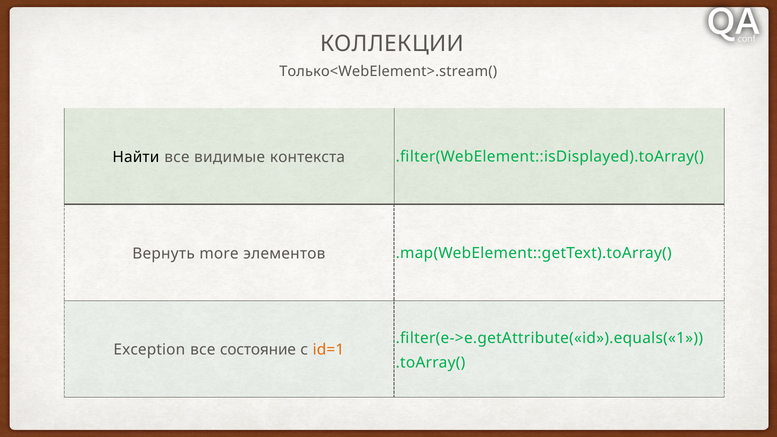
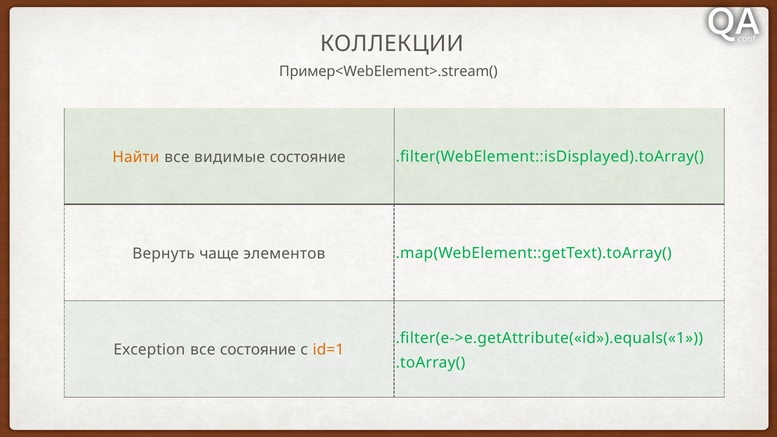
Только<WebElement>.stream(: Только<WebElement>.stream( -> Пример<WebElement>.stream( (388, 71)
Найти colour: black -> orange (136, 157)
видимые контекста: контекста -> состояние (308, 157)
more: more -> чаще (219, 254)
